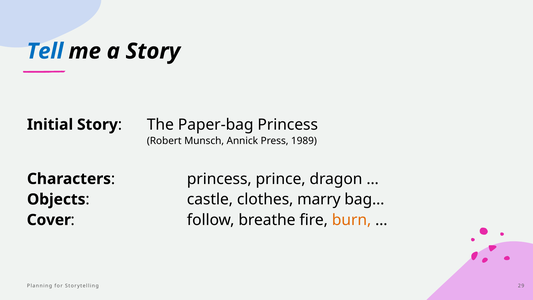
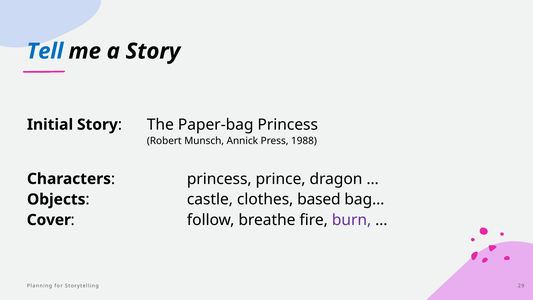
1989: 1989 -> 1988 (304, 141)
marry: marry -> based (319, 199)
burn colour: orange -> purple (352, 220)
